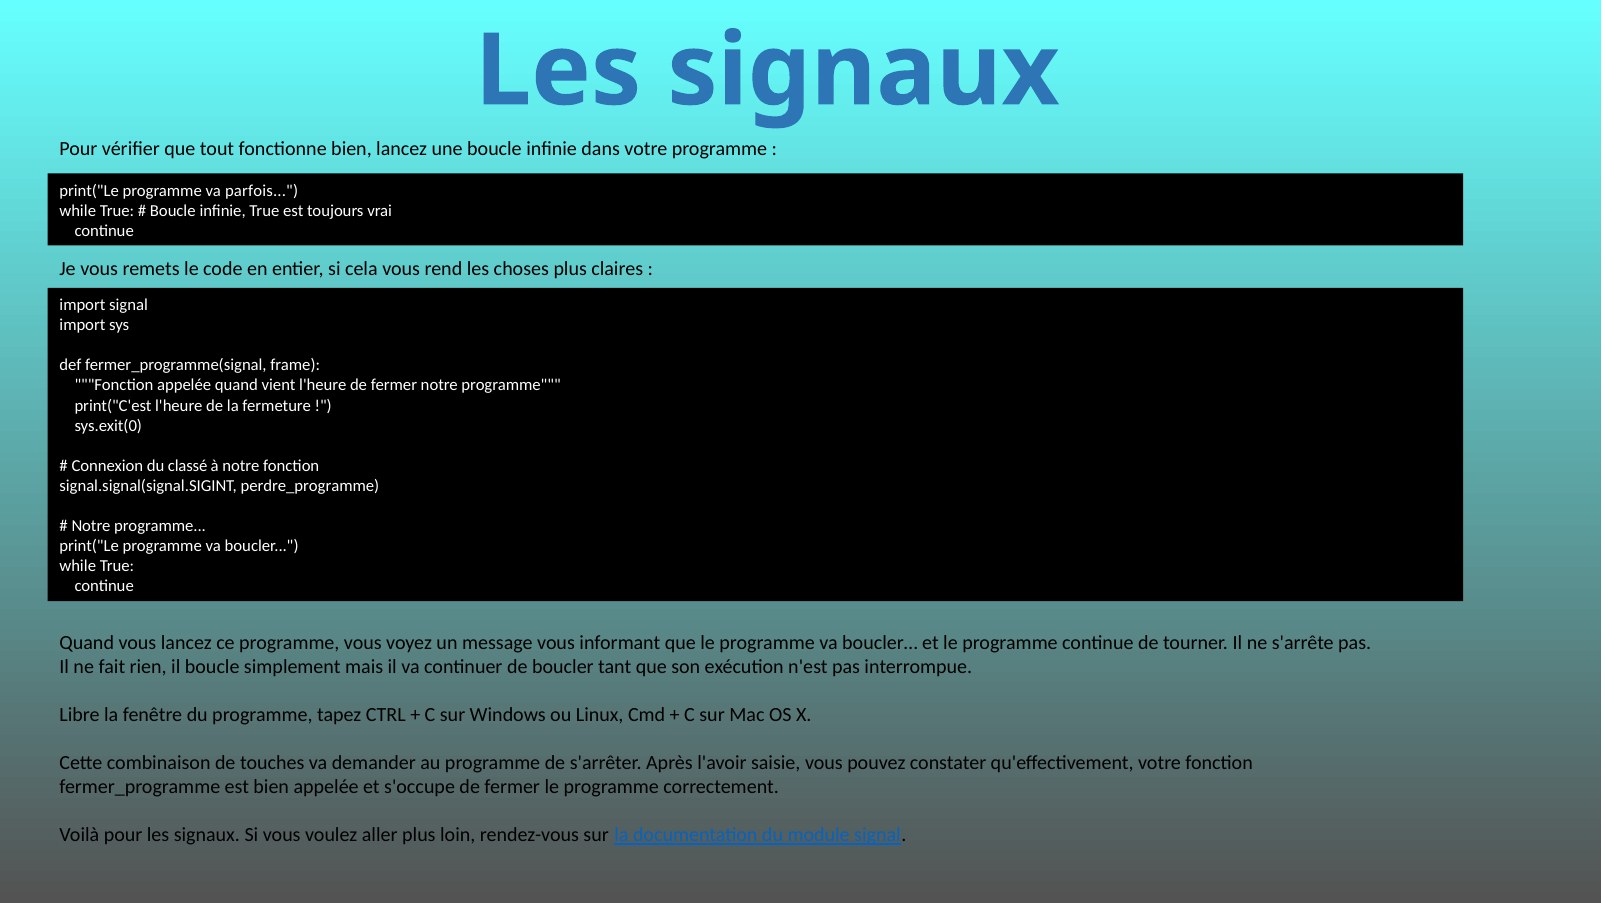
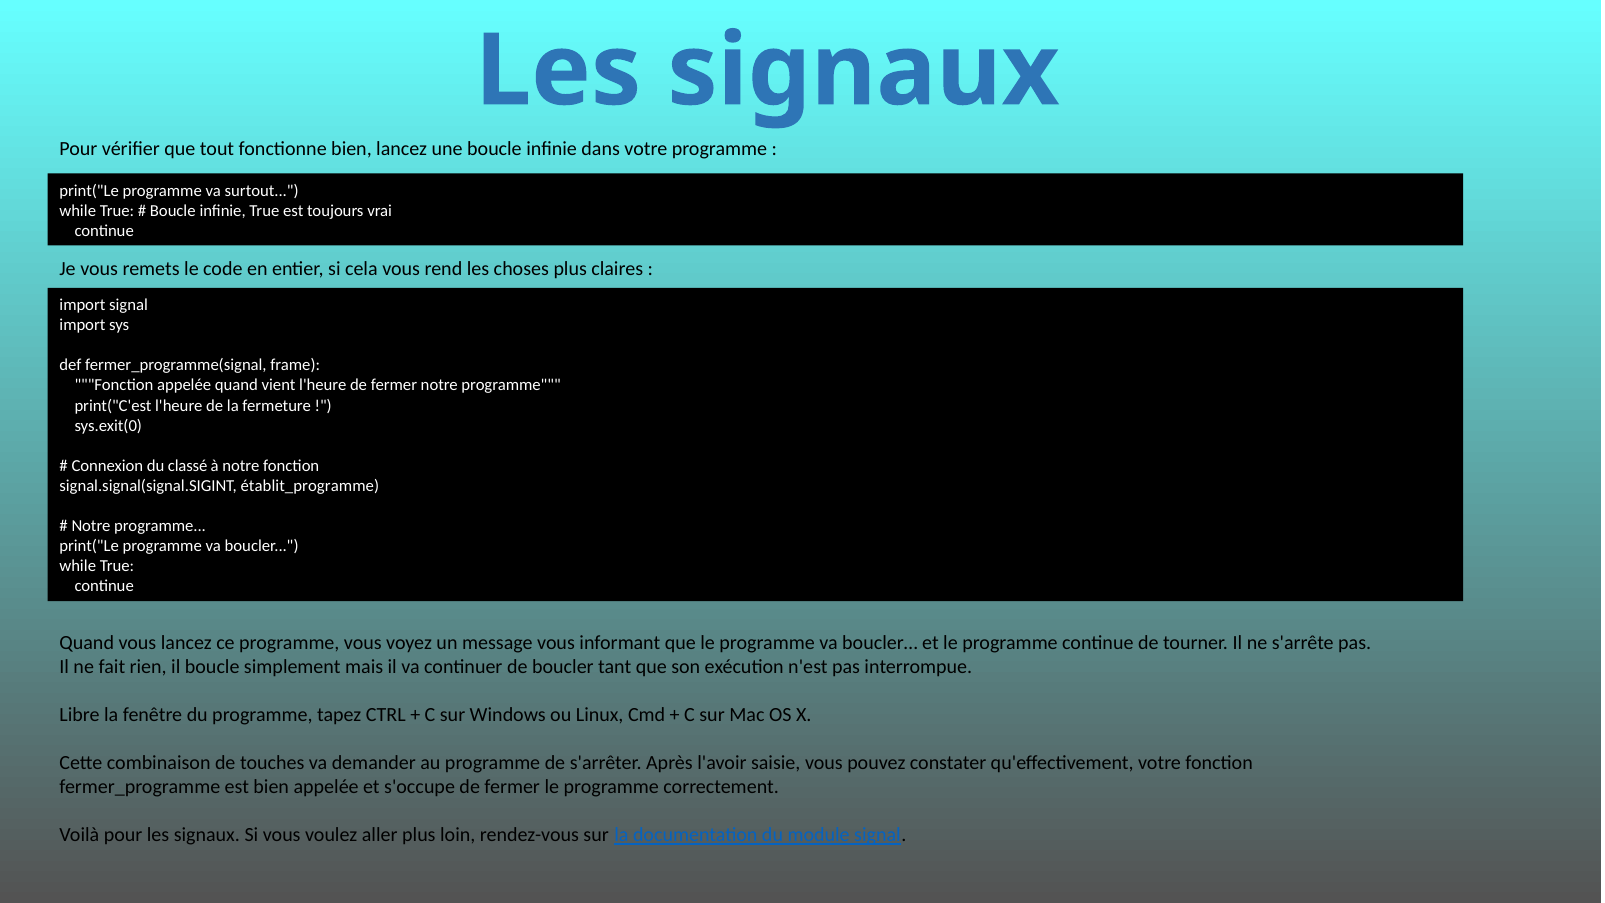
parfois: parfois -> surtout (262, 190)
perdre_programme: perdre_programme -> établit_programme (310, 486)
